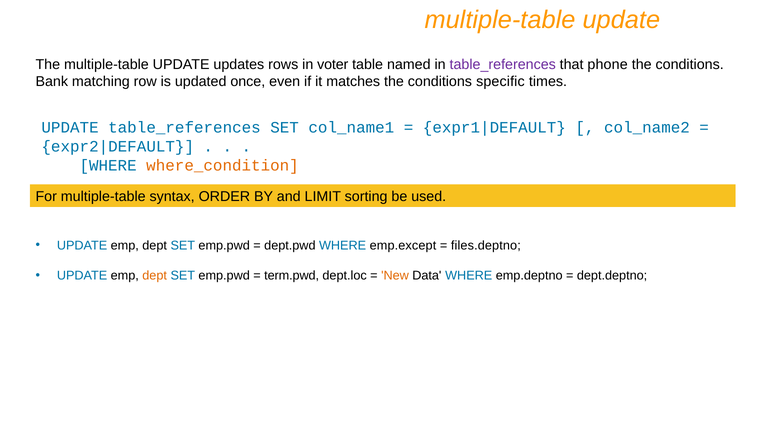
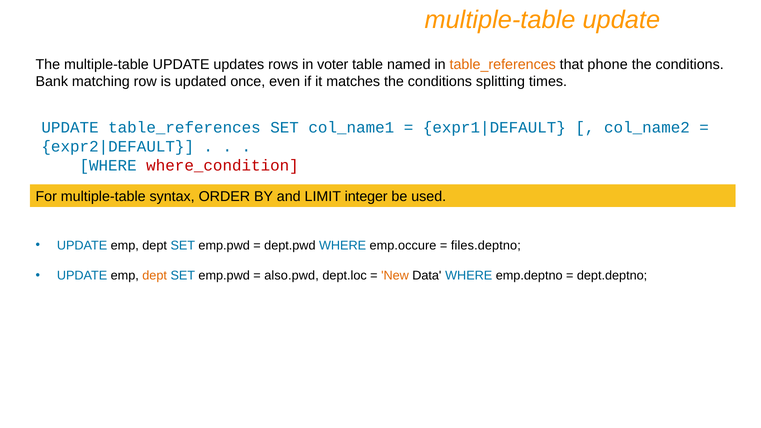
table_references colour: purple -> orange (503, 65)
specific: specific -> splitting (500, 82)
where_condition colour: orange -> red (223, 166)
sorting: sorting -> integer (366, 197)
emp.except: emp.except -> emp.occure (403, 245)
term.pwd: term.pwd -> also.pwd (292, 276)
